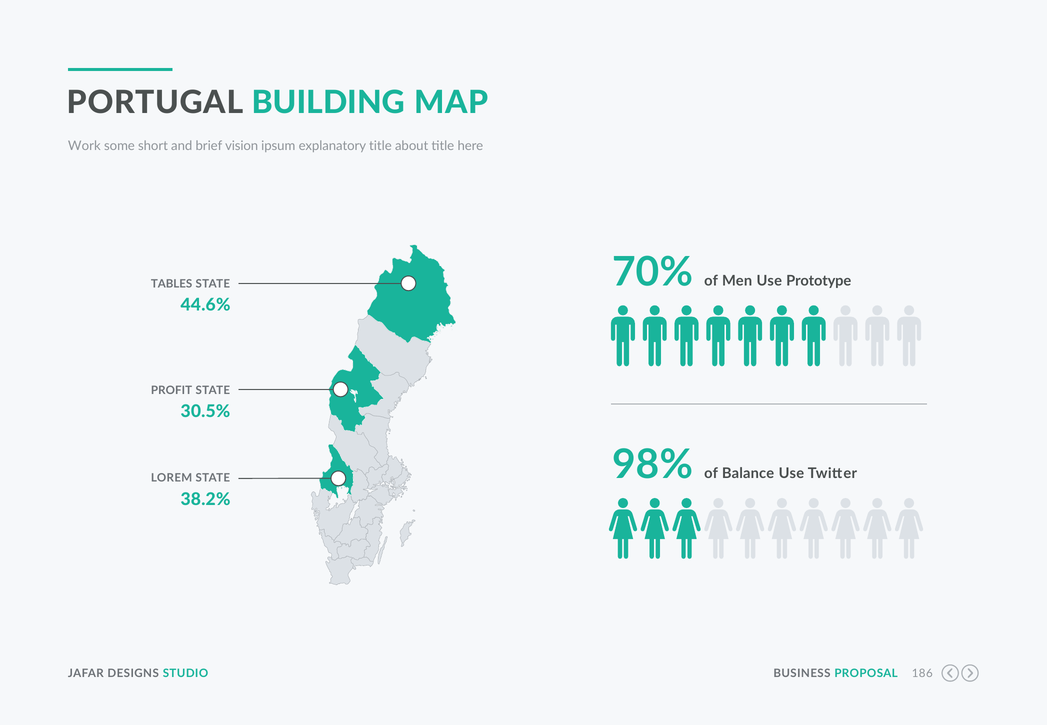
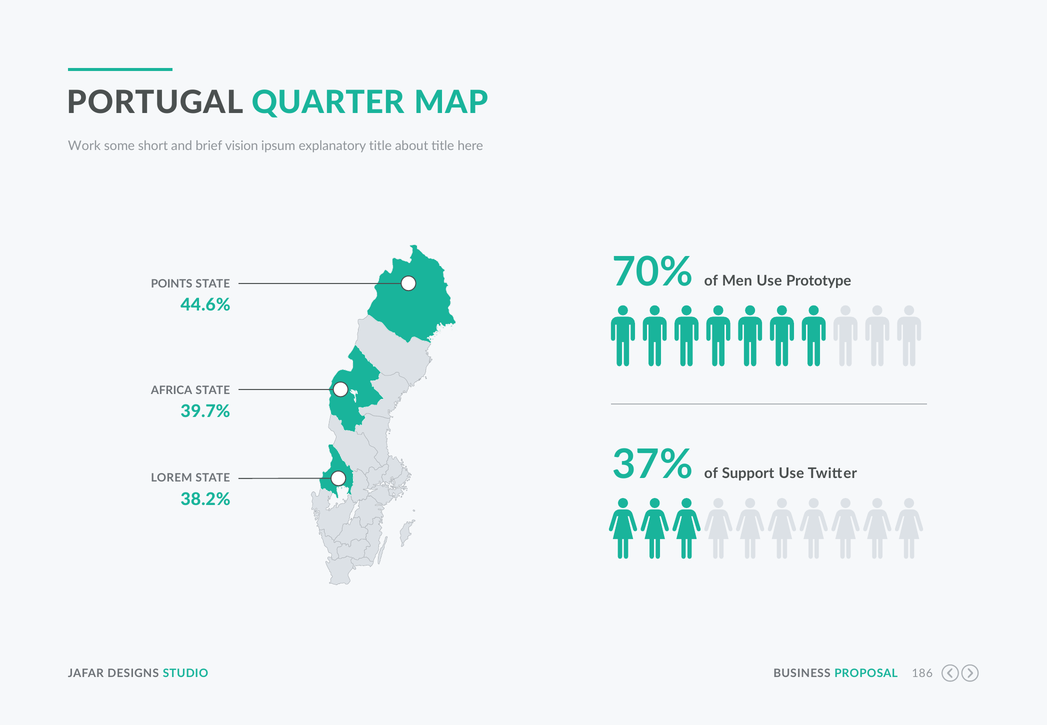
BUILDING: BUILDING -> QUARTER (328, 103)
TABLES: TABLES -> POINTS (172, 284)
PROFIT: PROFIT -> AFRICA (172, 390)
30.5%: 30.5% -> 39.7% (205, 412)
98%: 98% -> 37% (653, 465)
Balance: Balance -> Support (748, 473)
